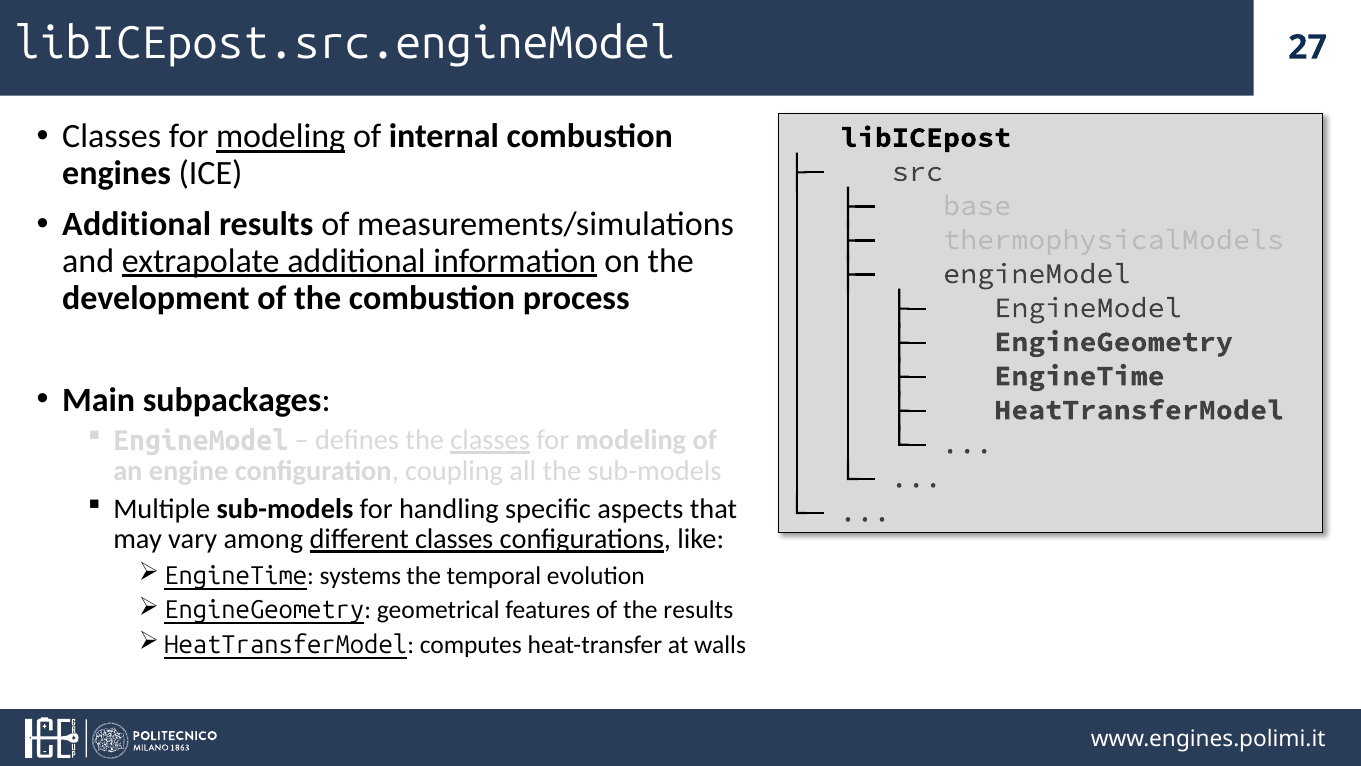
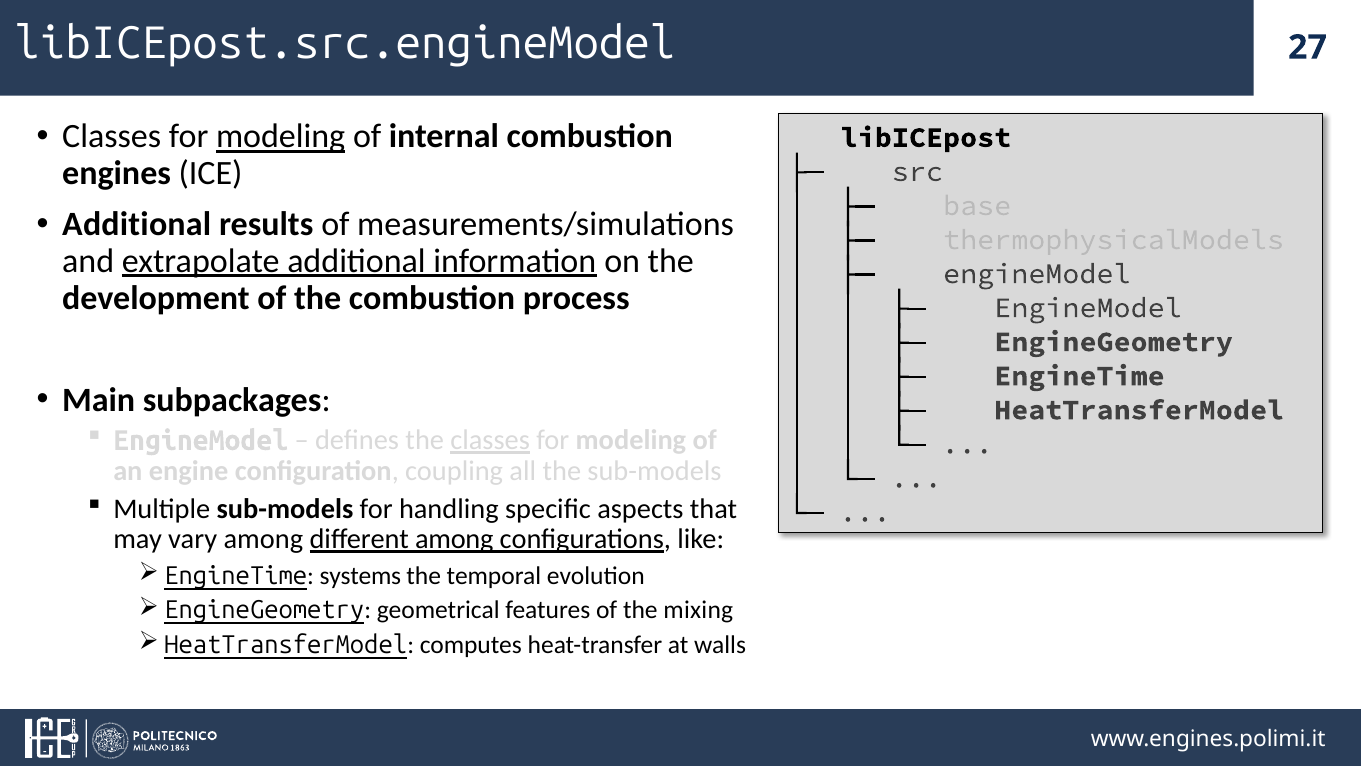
different classes: classes -> among (454, 539)
the results: results -> mixing (698, 610)
